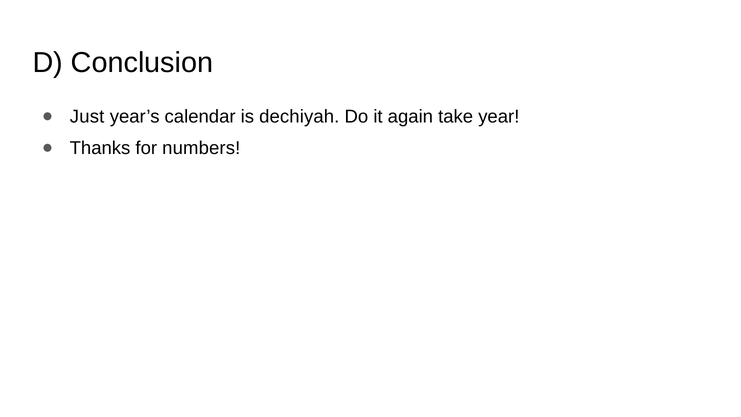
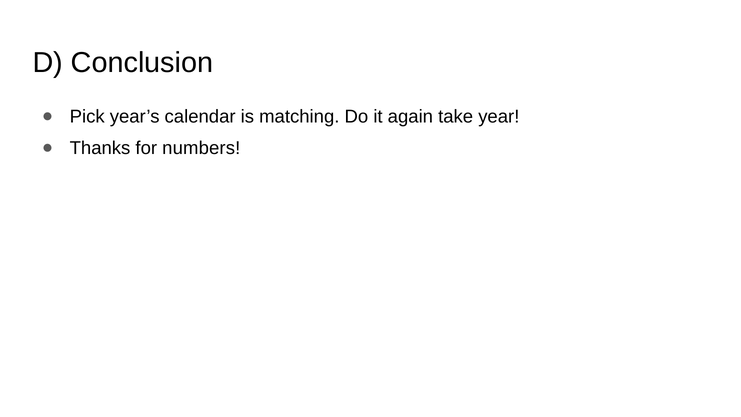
Just: Just -> Pick (87, 117)
dechiyah: dechiyah -> matching (299, 117)
